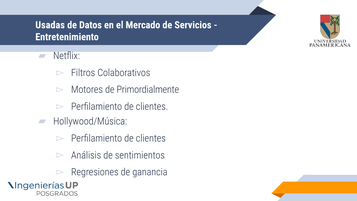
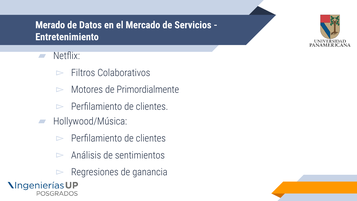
Usadas: Usadas -> Merado (50, 25)
